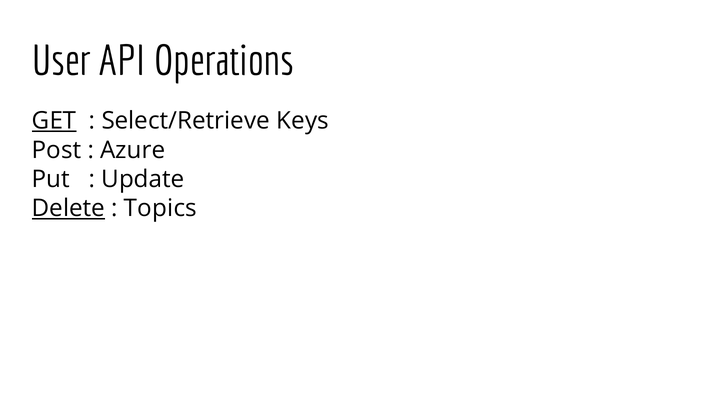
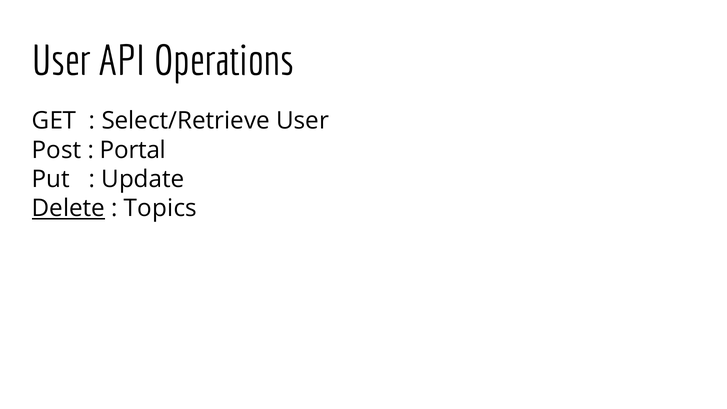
GET underline: present -> none (54, 121)
Select/Retrieve Keys: Keys -> User (303, 121)
Azure: Azure -> Portal (133, 150)
